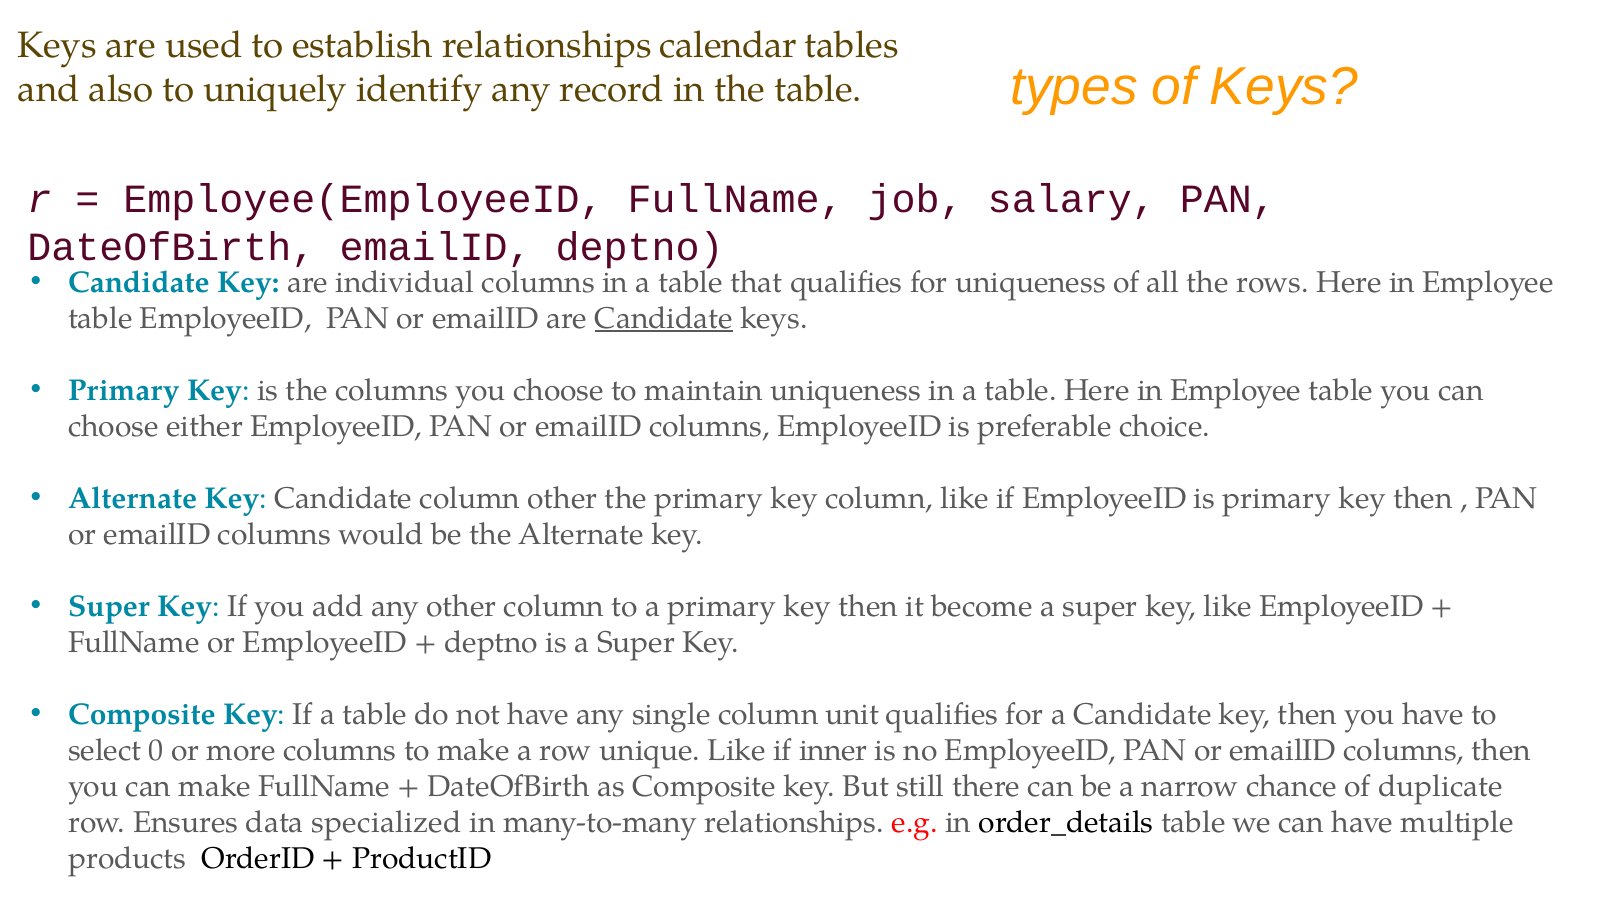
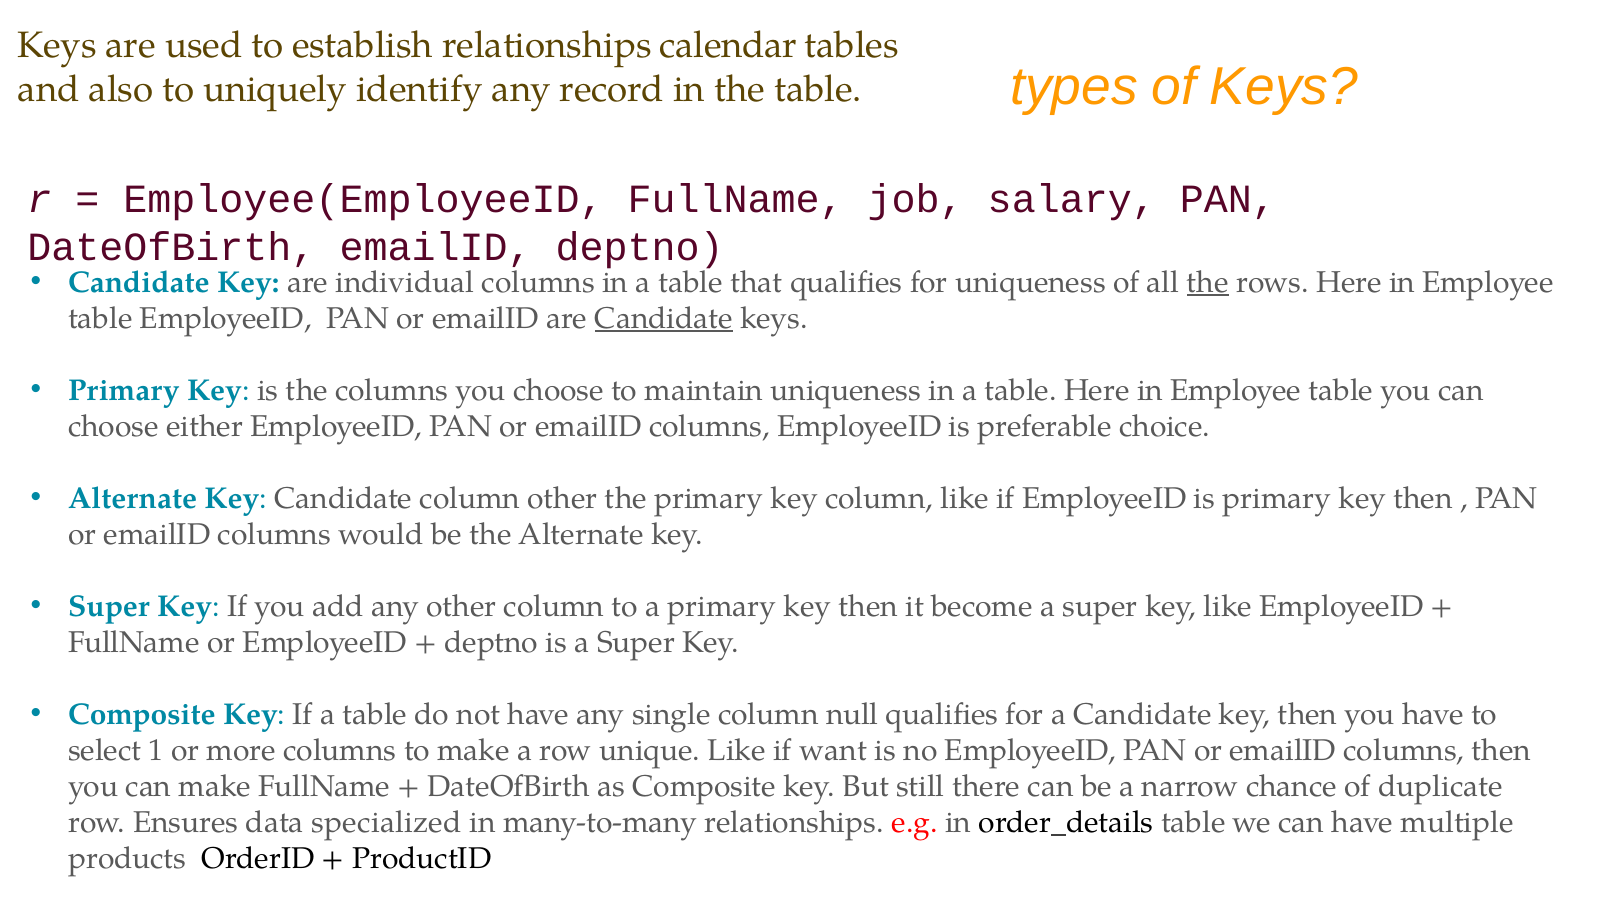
the underline: none -> present (1208, 282)
unit: unit -> null (852, 714)
0: 0 -> 1 (156, 750)
inner: inner -> want (833, 750)
